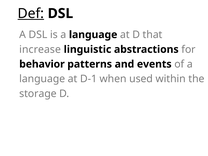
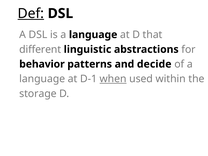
increase: increase -> different (40, 49)
events: events -> decide (154, 64)
when underline: none -> present (113, 79)
